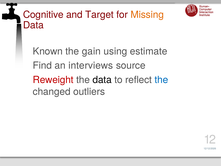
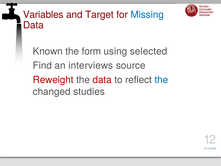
Cognitive: Cognitive -> Variables (43, 15)
Missing colour: orange -> blue (147, 15)
gain: gain -> form (91, 51)
estimate: estimate -> selected (149, 51)
data colour: black -> red (102, 80)
outliers: outliers -> studies (89, 92)
